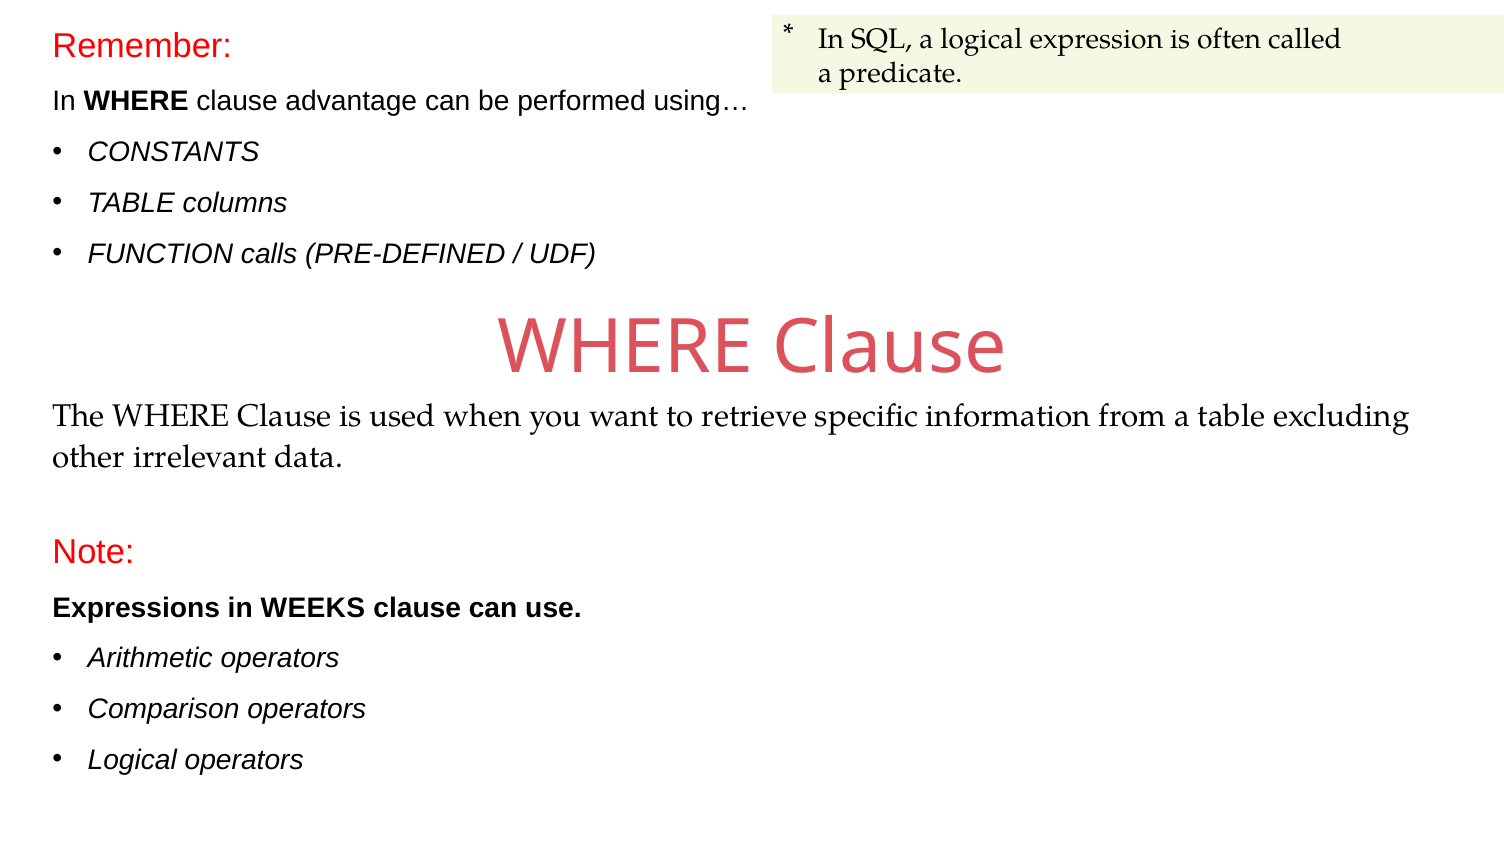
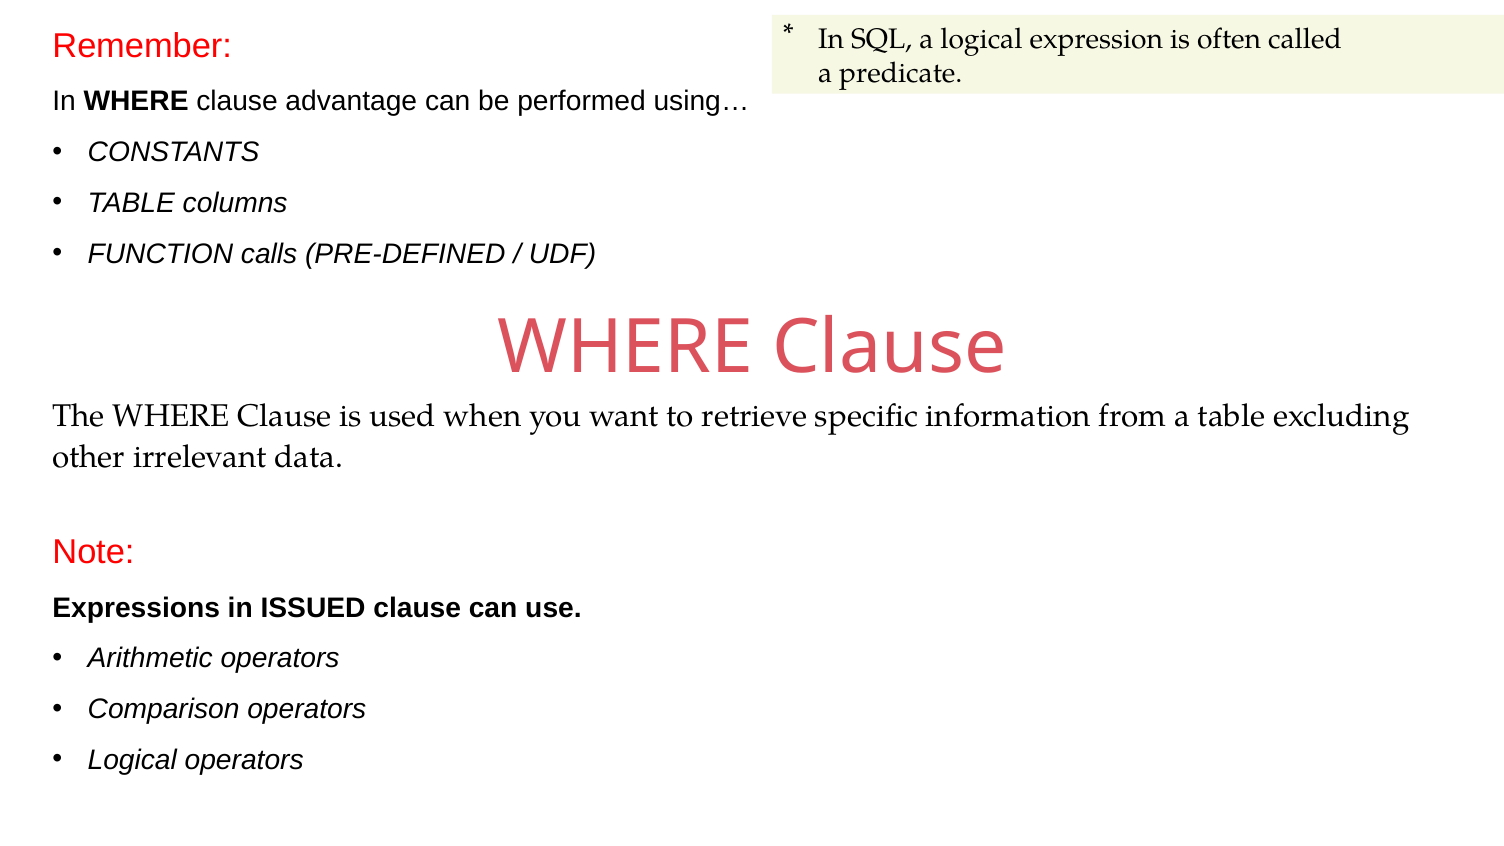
WEEKS: WEEKS -> ISSUED (313, 608)
